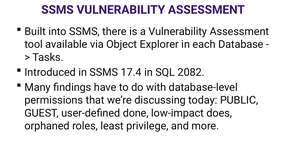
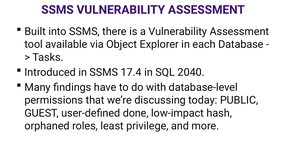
2082: 2082 -> 2040 (191, 72)
does: does -> hash (219, 113)
